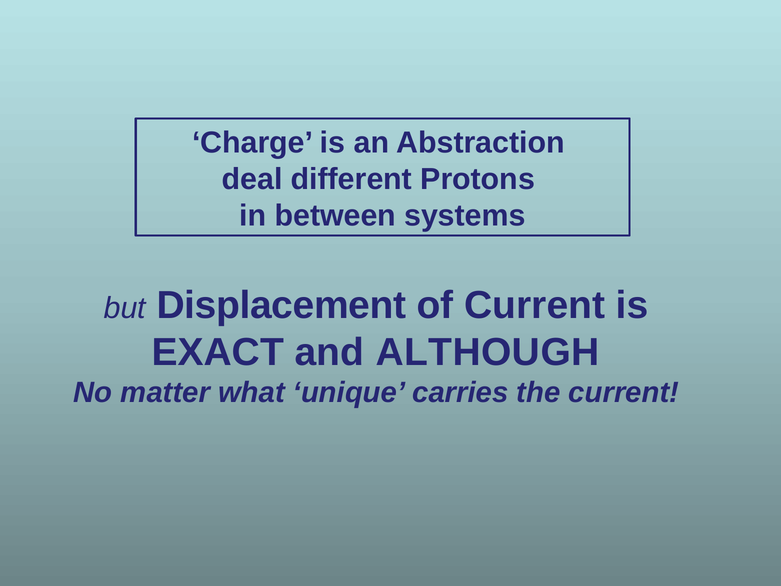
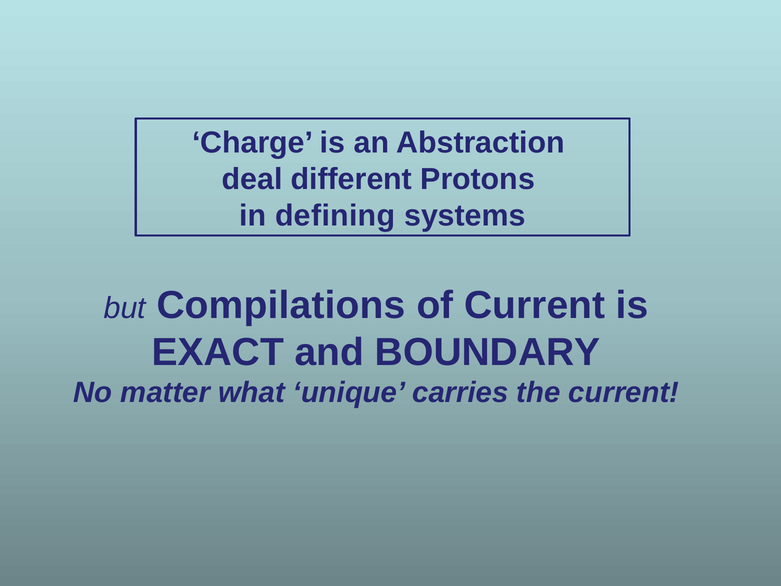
between: between -> defining (335, 215)
Displacement: Displacement -> Compilations (281, 305)
ALTHOUGH: ALTHOUGH -> BOUNDARY (488, 352)
